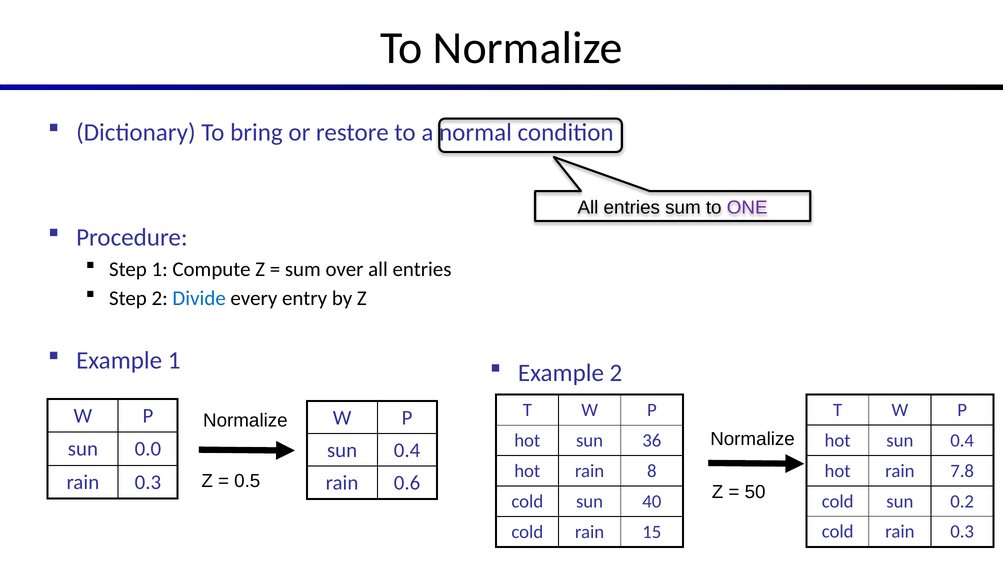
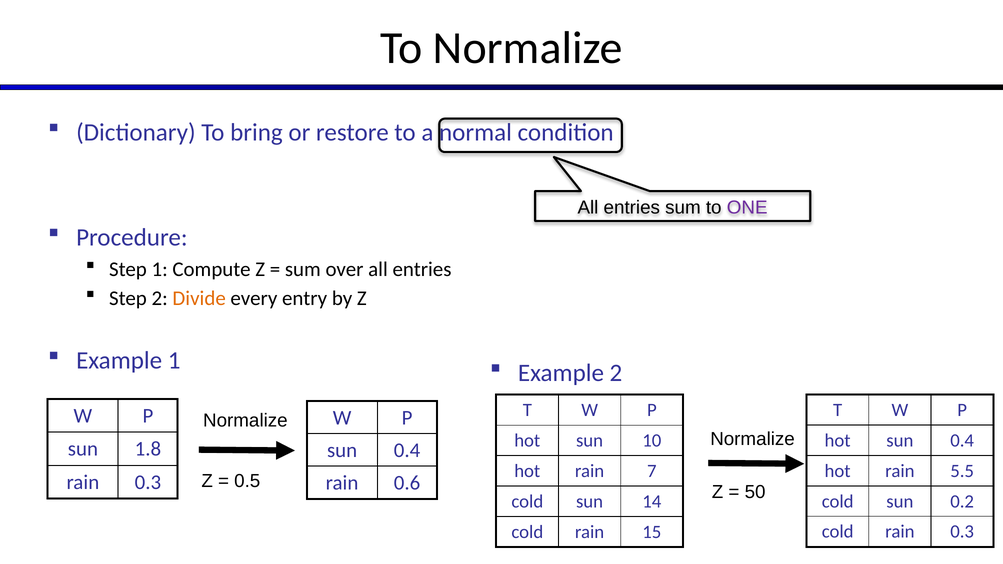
Divide colour: blue -> orange (199, 298)
36: 36 -> 10 (652, 441)
0.0: 0.0 -> 1.8 (148, 449)
7.8: 7.8 -> 5.5 (962, 471)
8: 8 -> 7 (652, 471)
40: 40 -> 14 (652, 502)
